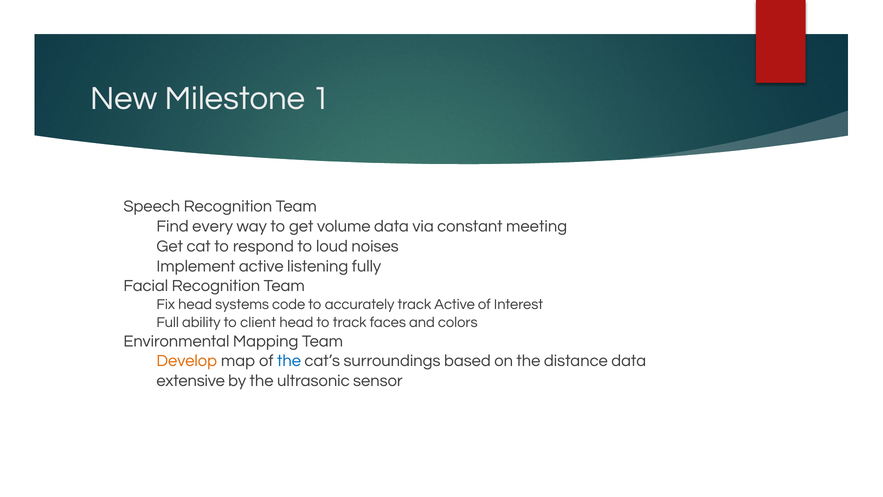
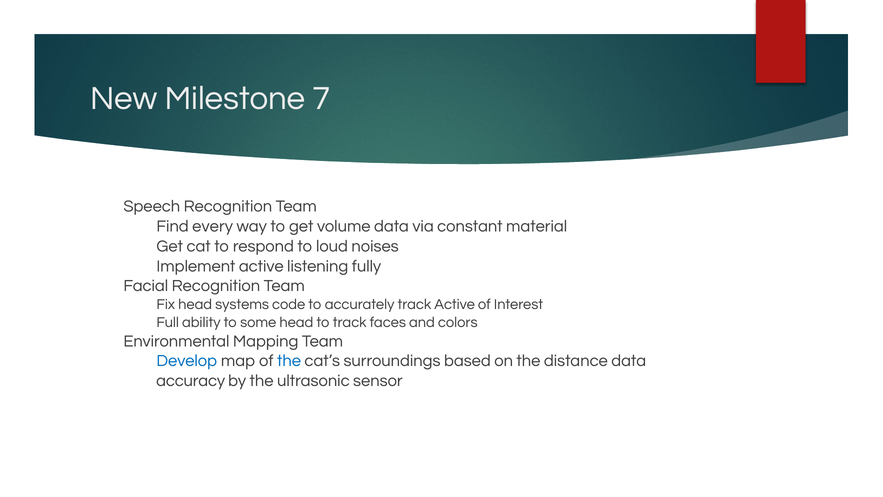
1: 1 -> 7 (322, 98)
meeting: meeting -> material (537, 226)
client: client -> some (258, 322)
Develop colour: orange -> blue (187, 361)
extensive: extensive -> accuracy (191, 381)
